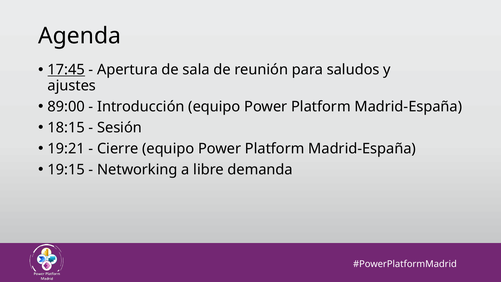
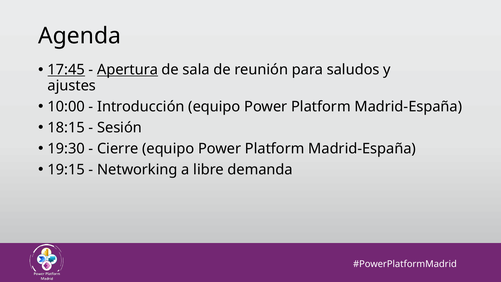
Apertura underline: none -> present (128, 70)
89:00: 89:00 -> 10:00 (66, 106)
19:21: 19:21 -> 19:30 (66, 149)
